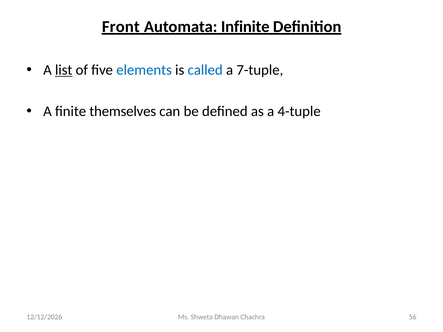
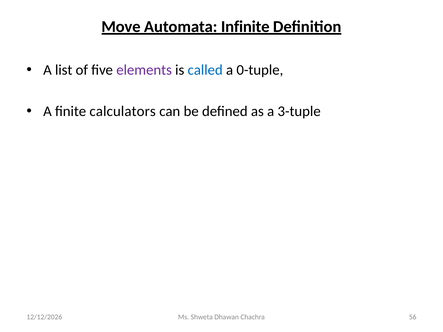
Front: Front -> Move (121, 27)
list underline: present -> none (64, 70)
elements colour: blue -> purple (144, 70)
7-tuple: 7-tuple -> 0-tuple (260, 70)
themselves: themselves -> calculators (123, 111)
4-tuple: 4-tuple -> 3-tuple (299, 111)
